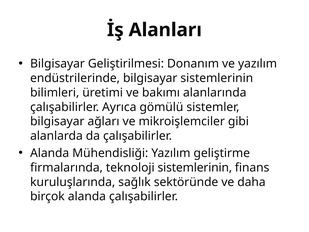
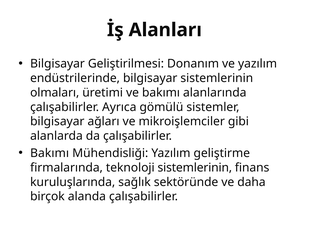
bilimleri: bilimleri -> olmaları (55, 93)
Alanda: Alanda -> Bakımı (50, 153)
